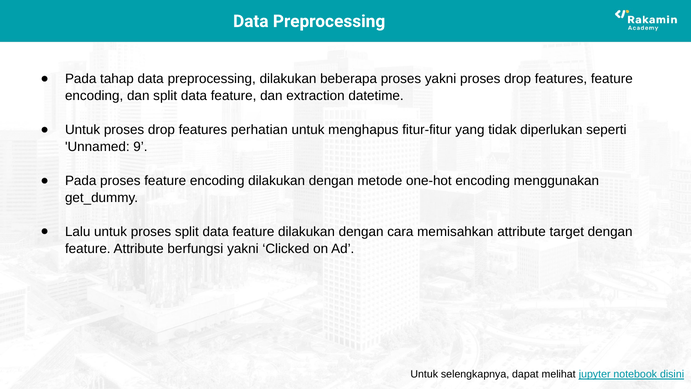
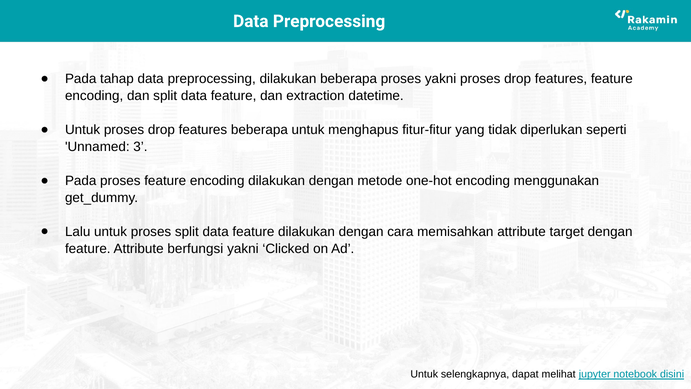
features perhatian: perhatian -> beberapa (259, 130)
9: 9 -> 3 (140, 147)
